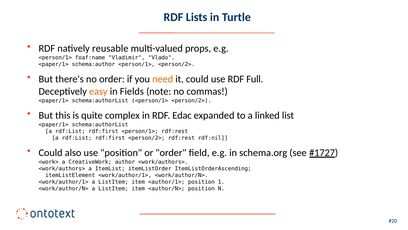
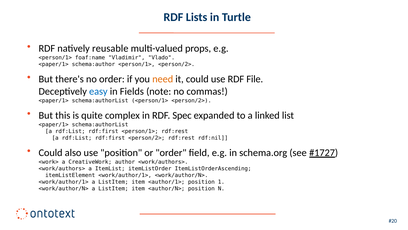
Full: Full -> File (255, 79)
easy colour: orange -> blue (98, 91)
Edac: Edac -> Spec (182, 115)
